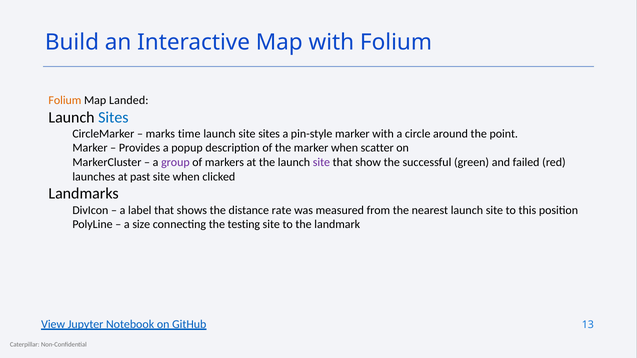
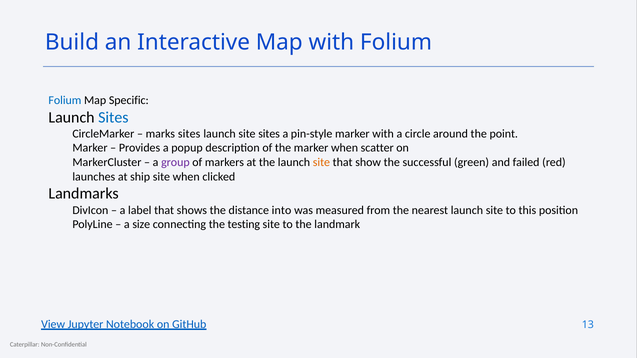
Folium colour: orange -> blue (65, 100)
Landed: Landed -> Specific (129, 100)
marks time: time -> sites (189, 134)
site colour: purple -> orange (321, 163)
past: past -> ship (140, 177)
rate: rate -> into (282, 210)
